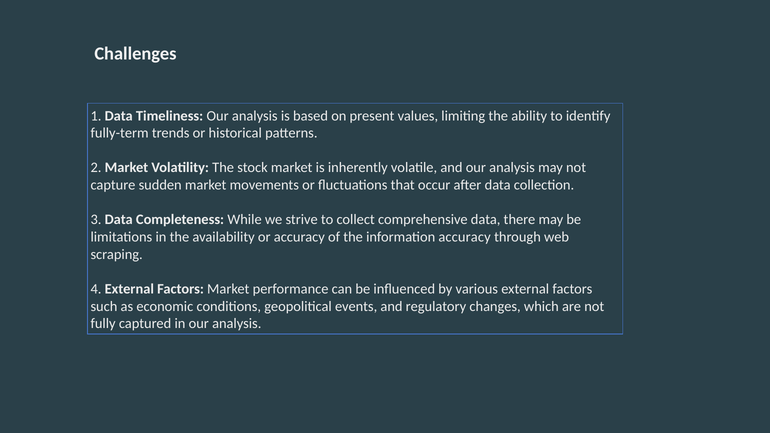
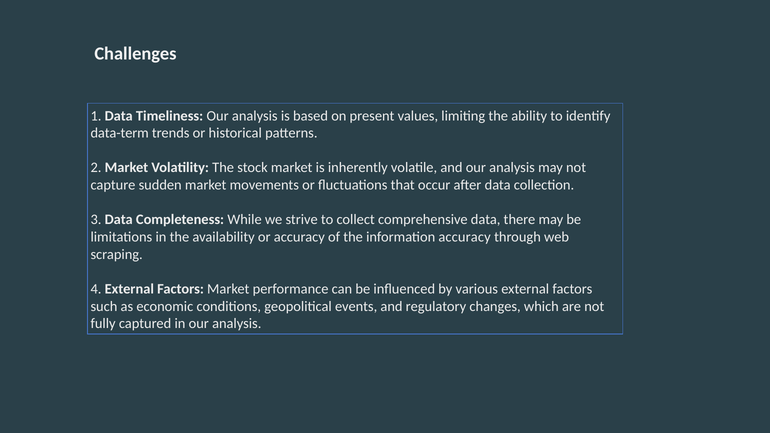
fully-term: fully-term -> data-term (120, 133)
